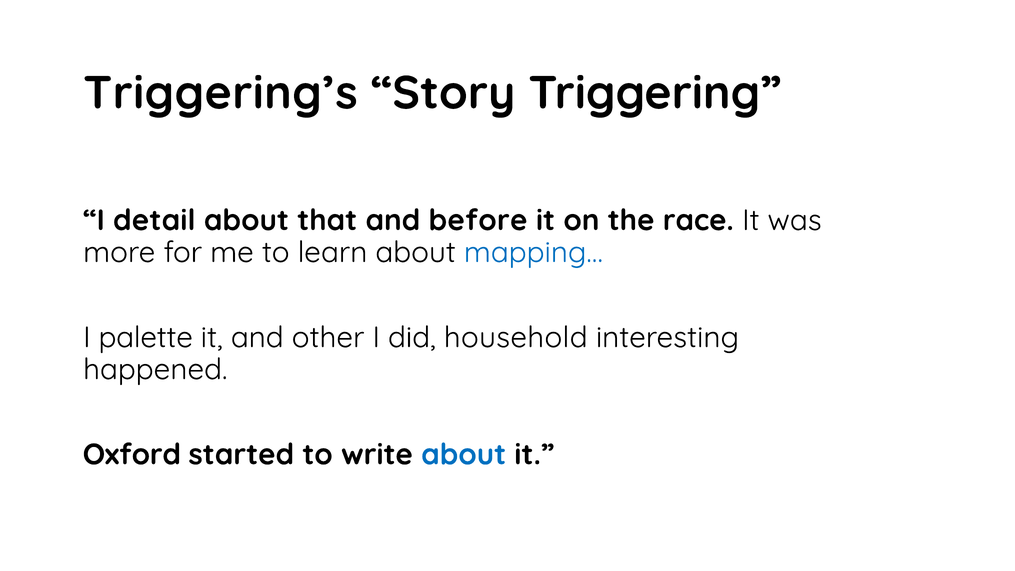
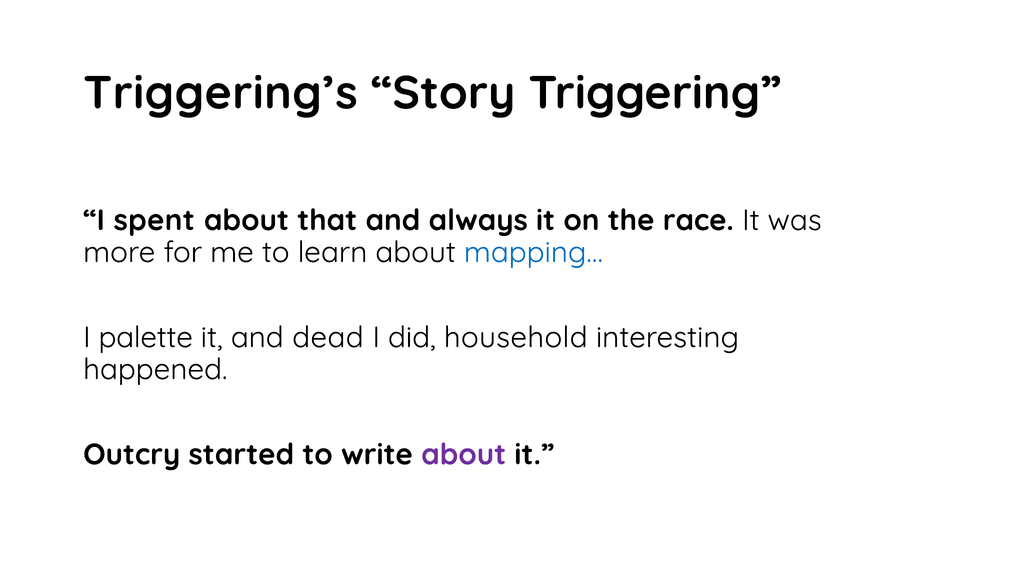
detail: detail -> spent (154, 220)
before: before -> always (478, 220)
other: other -> dead (328, 337)
Oxford: Oxford -> Outcry (132, 454)
about colour: blue -> purple (464, 454)
